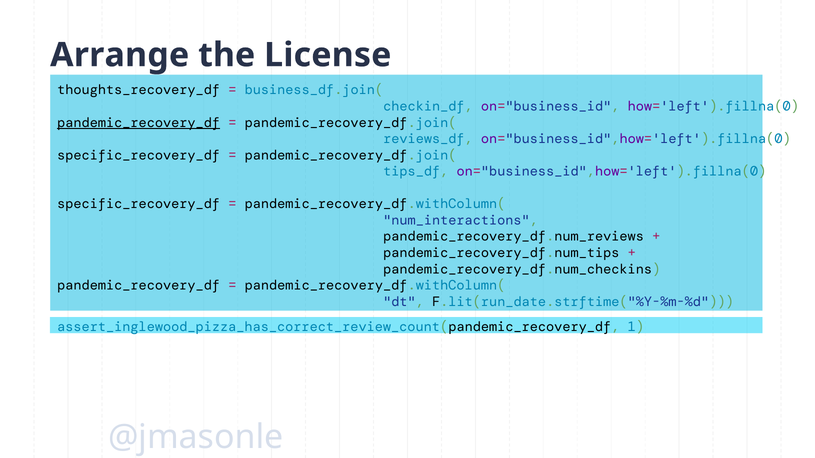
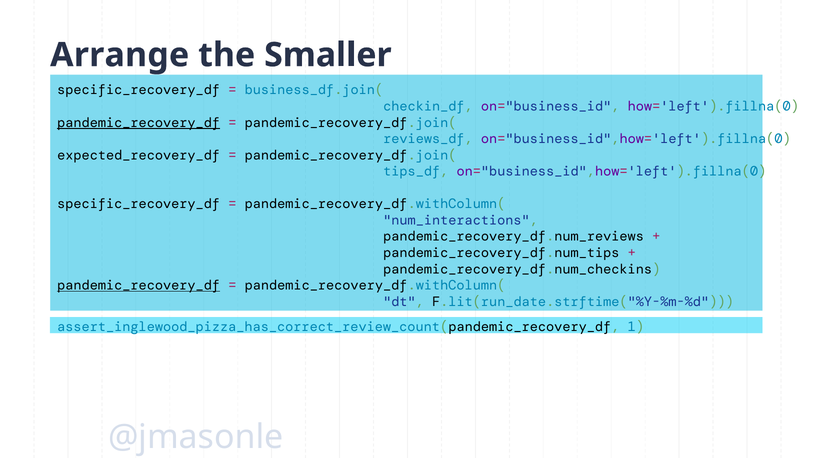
License: License -> Smaller (328, 55)
thoughts_recovery_df: thoughts_recovery_df -> specific_recovery_df (139, 90)
specific_recovery_df: specific_recovery_df -> expected_recovery_df (139, 155)
pandemic_recovery_df underline: none -> present (139, 286)
